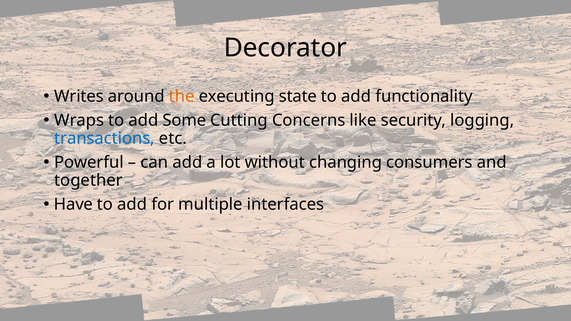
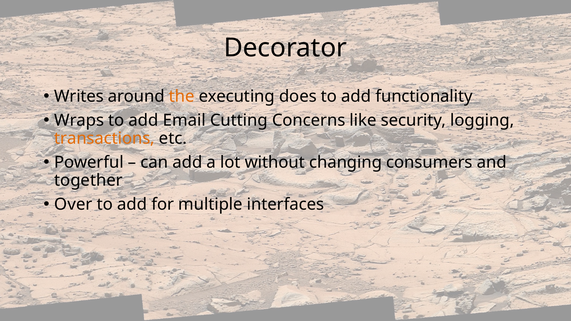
state: state -> does (298, 97)
Some: Some -> Email (184, 120)
transactions colour: blue -> orange (104, 138)
Have: Have -> Over (73, 204)
